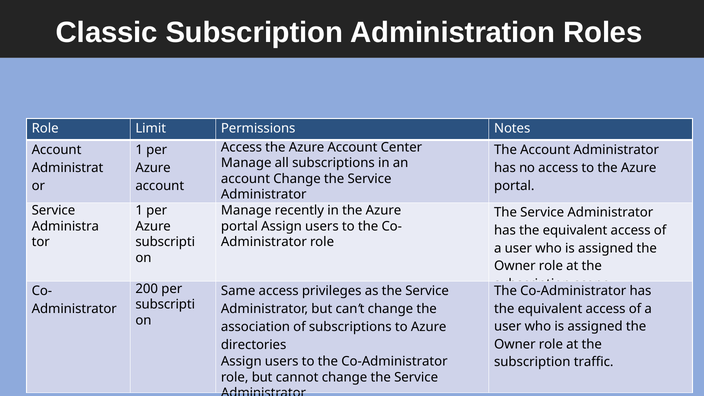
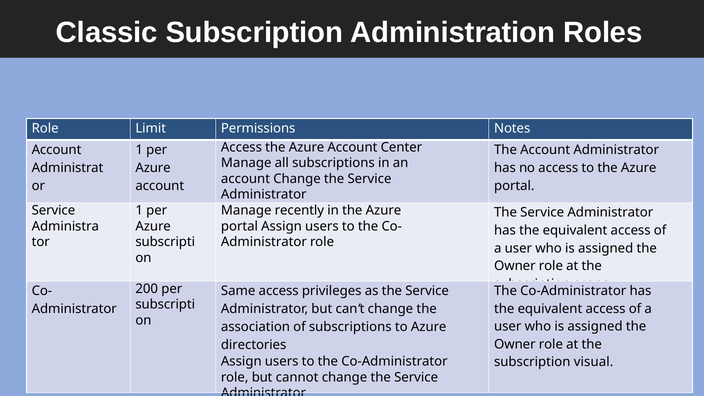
traffic: traffic -> visual (594, 362)
